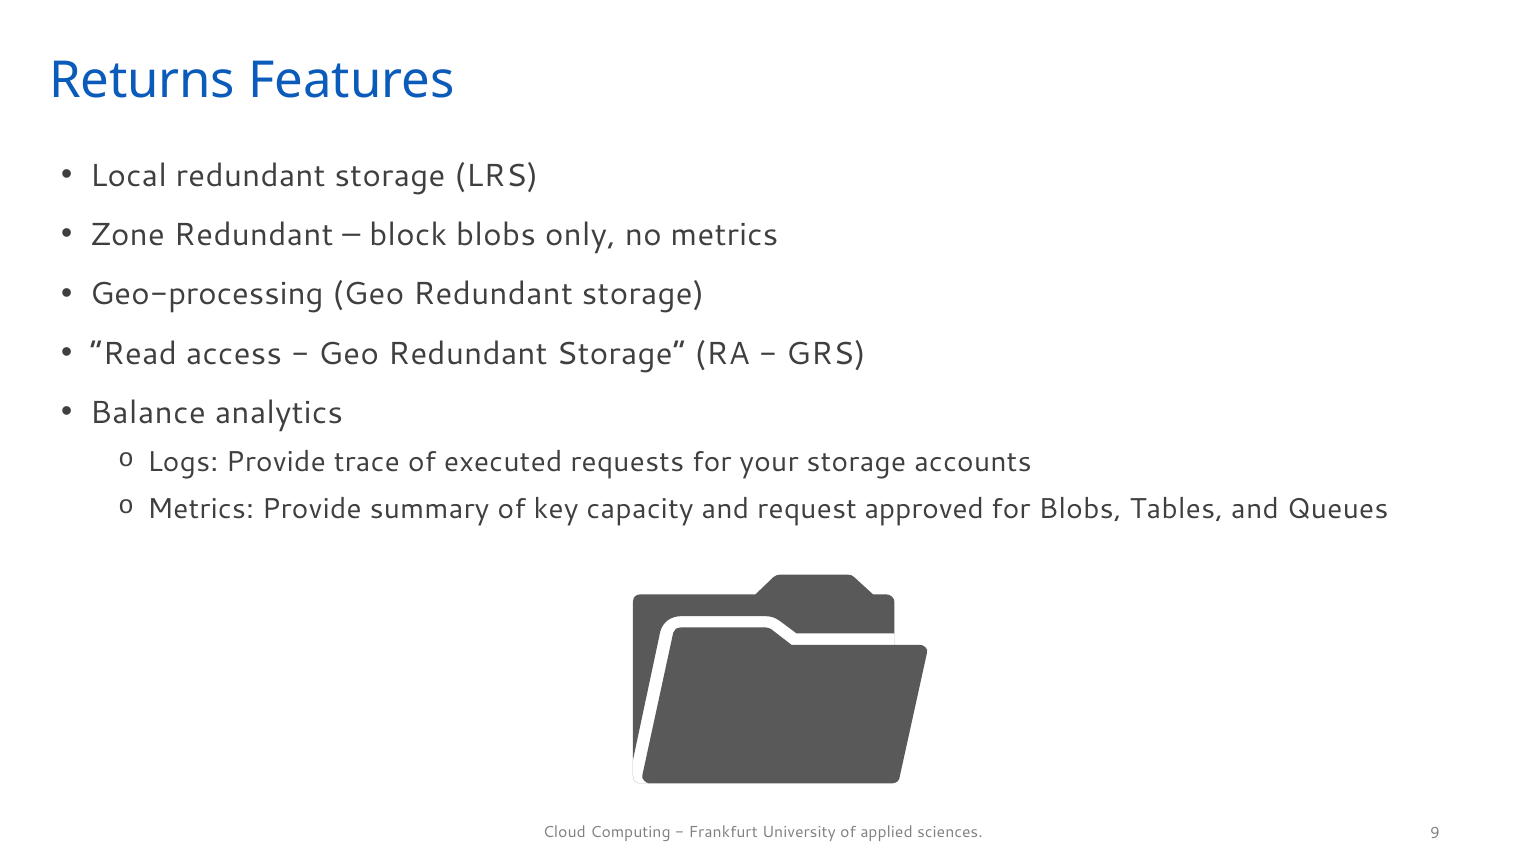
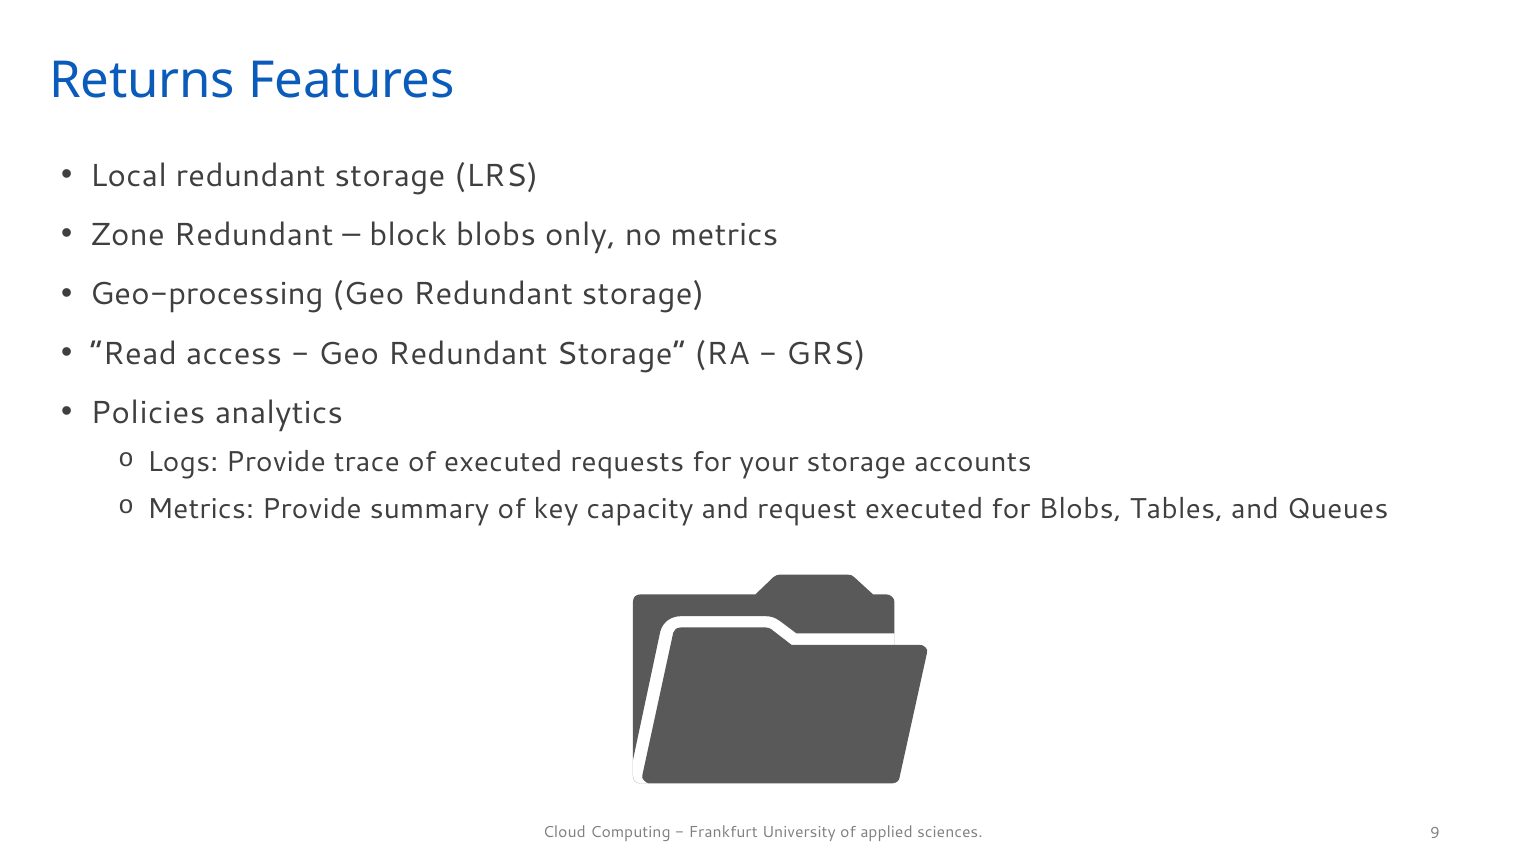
Balance: Balance -> Policies (148, 413)
request approved: approved -> executed (924, 509)
